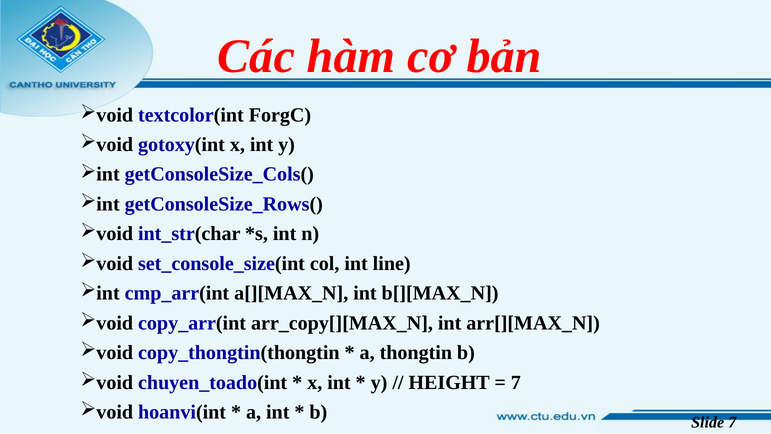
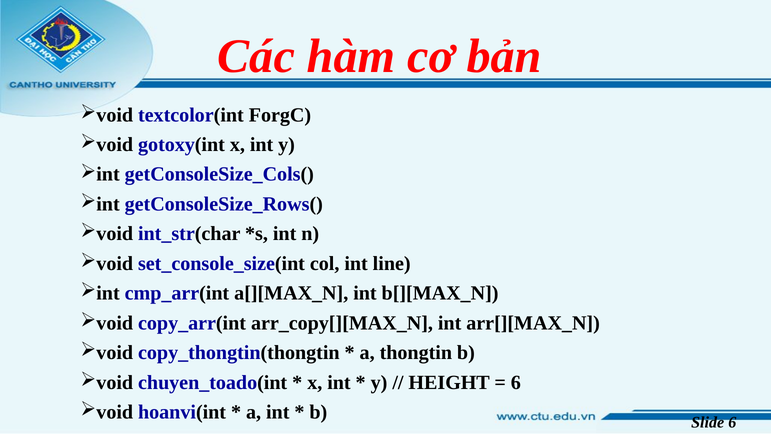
7: 7 -> 6 (516, 382)
Slide 7: 7 -> 6 (732, 422)
